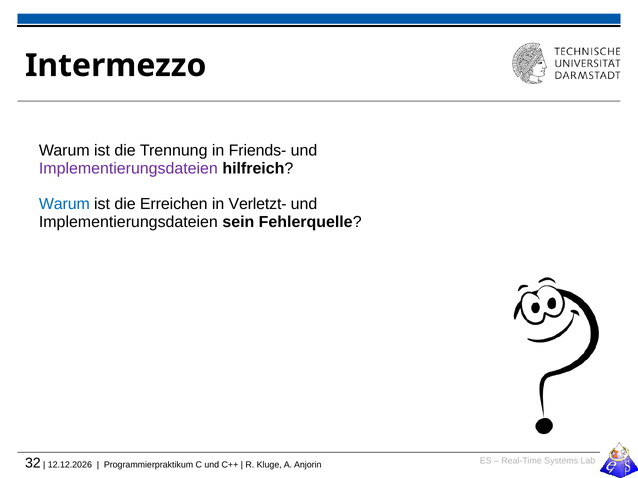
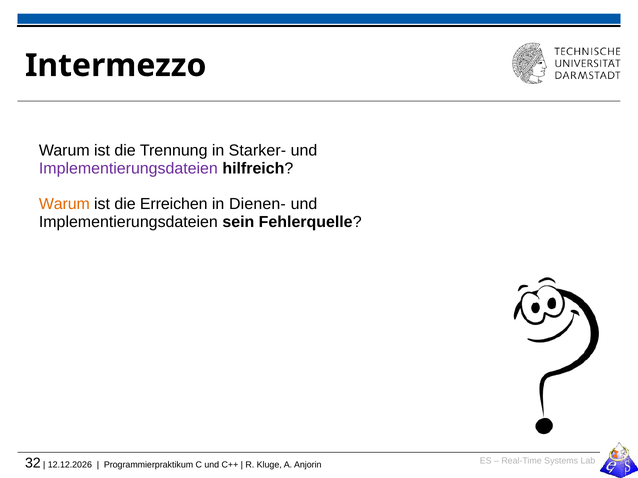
Friends-: Friends- -> Starker- (257, 151)
Warum colour: blue -> orange (64, 204)
Verletzt-: Verletzt- -> Dienen- (257, 204)
